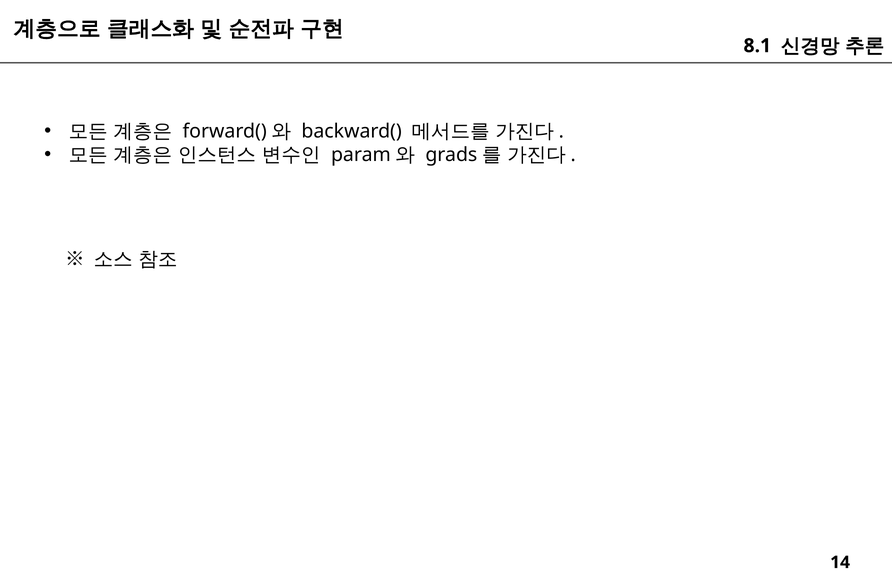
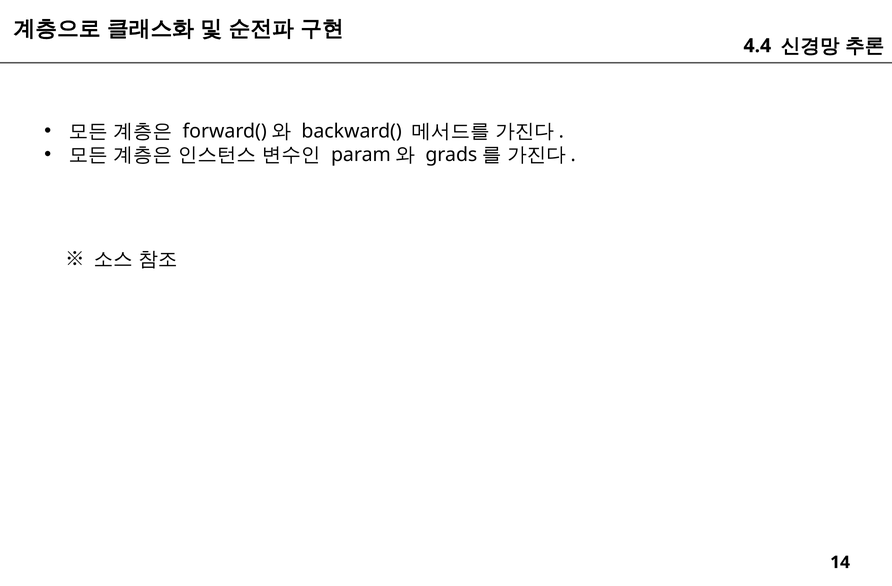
8.1: 8.1 -> 4.4 (757, 46)
